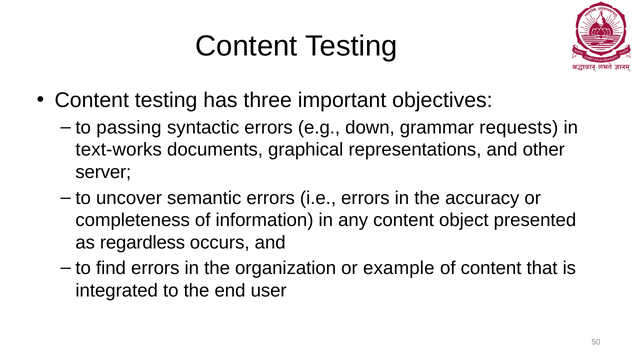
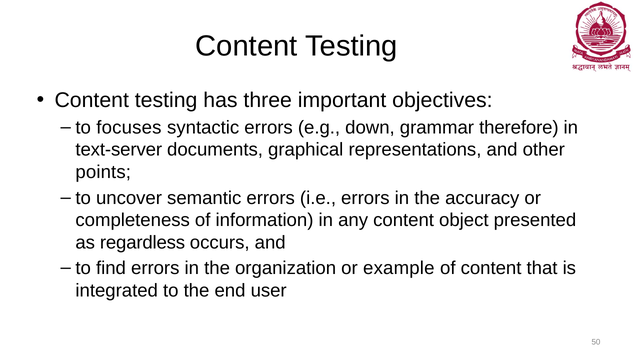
passing: passing -> focuses (129, 128)
requests: requests -> therefore (519, 128)
text-works: text-works -> text-server (119, 150)
server: server -> points (103, 172)
